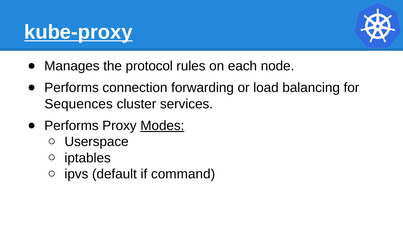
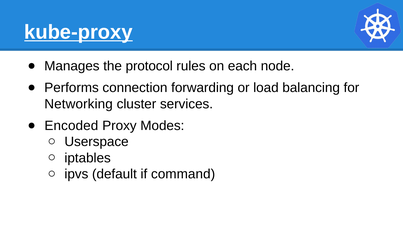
Sequences: Sequences -> Networking (79, 104)
Performs: Performs -> Encoded (71, 125)
Modes underline: present -> none (162, 125)
